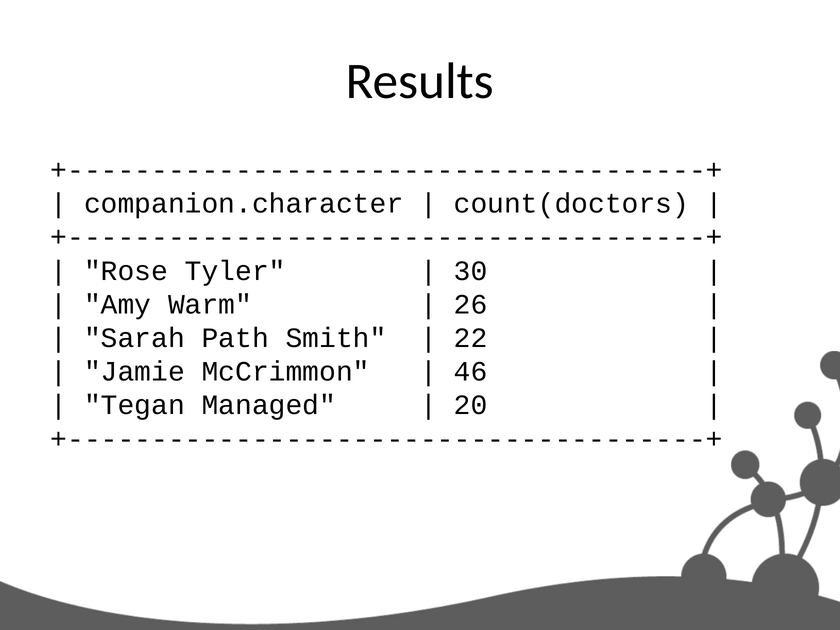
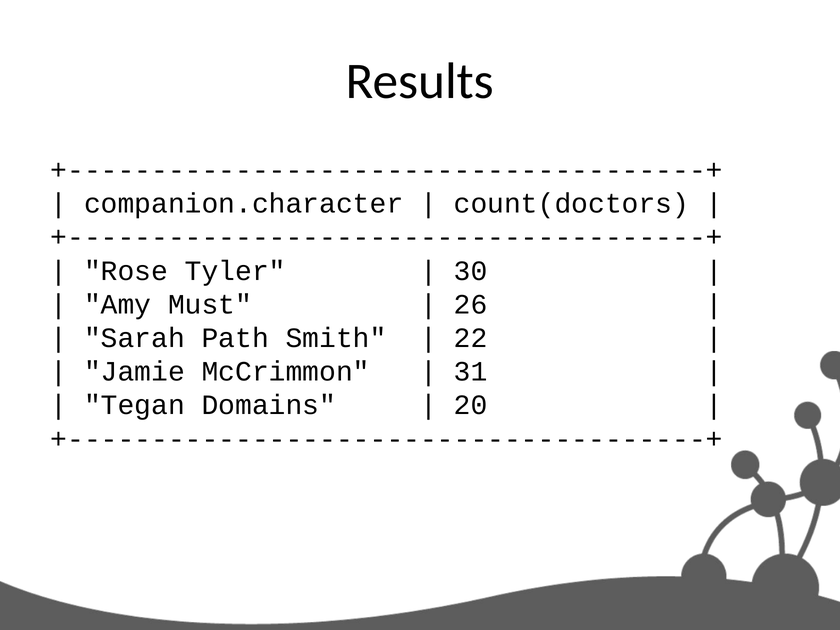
Warm: Warm -> Must (210, 304)
46: 46 -> 31 (471, 372)
Managed: Managed -> Domains (269, 405)
